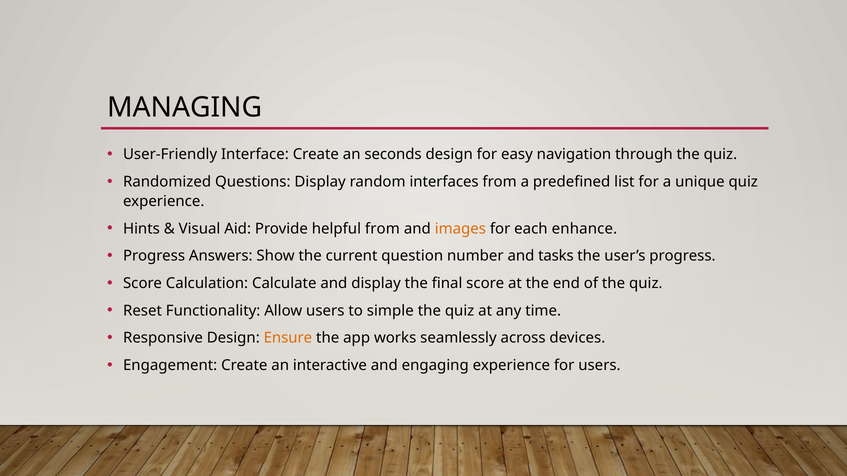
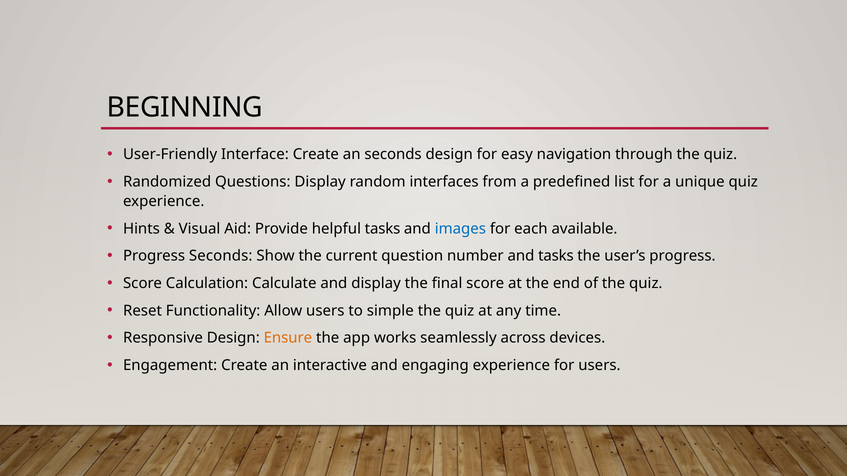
MANAGING: MANAGING -> BEGINNING (185, 107)
helpful from: from -> tasks (383, 229)
images colour: orange -> blue (460, 229)
enhance: enhance -> available (585, 229)
Progress Answers: Answers -> Seconds (221, 256)
